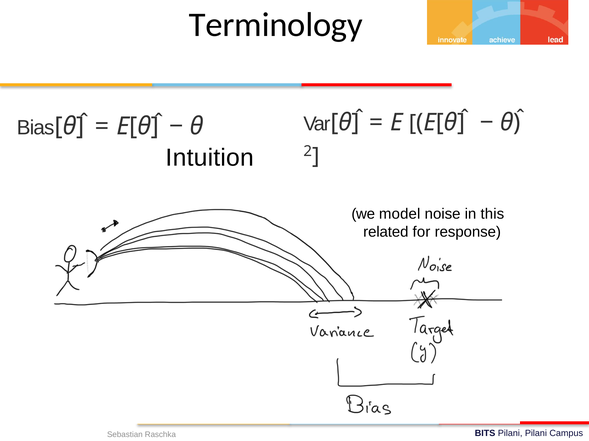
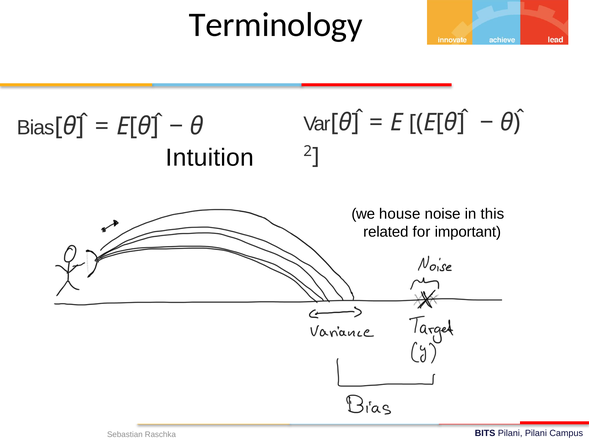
model: model -> house (400, 214)
response: response -> important (468, 232)
